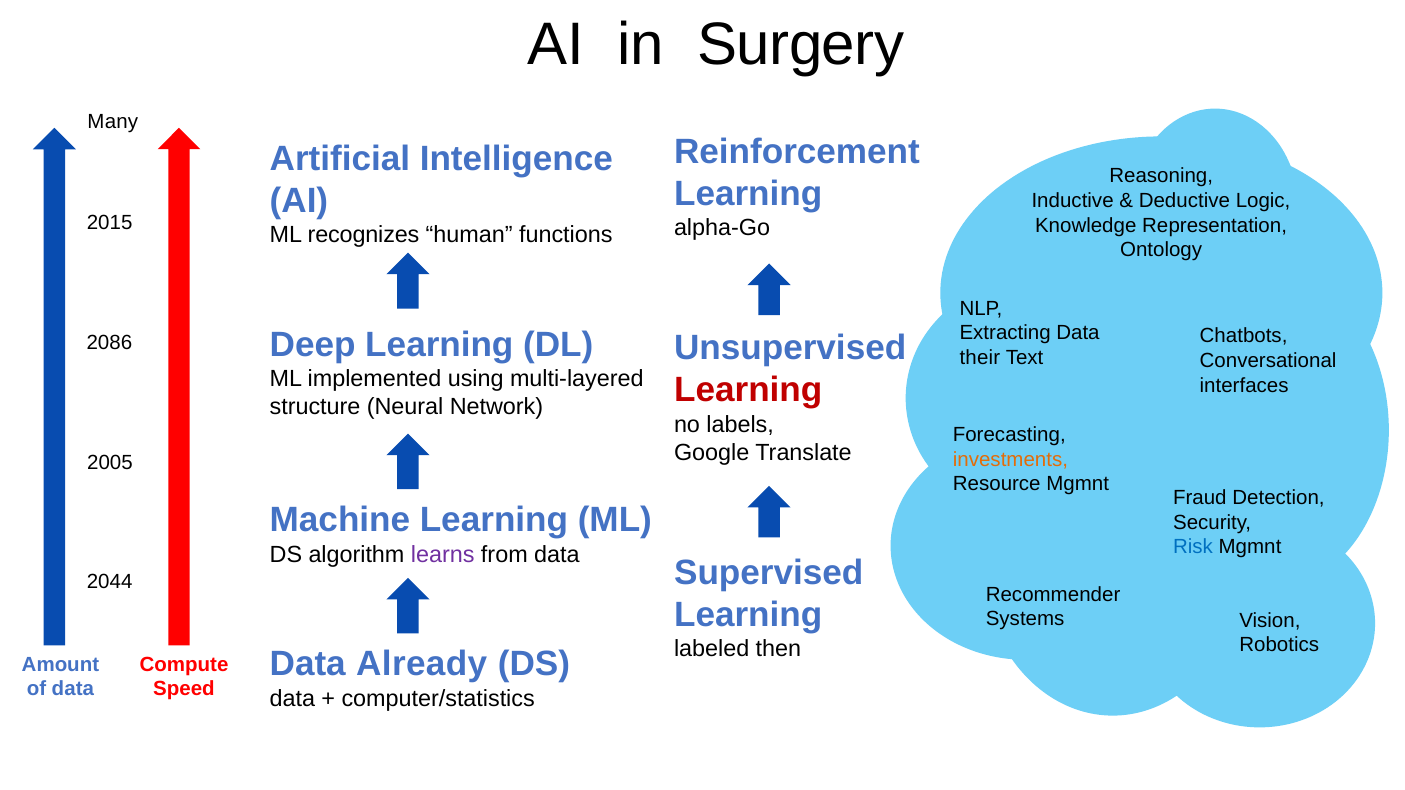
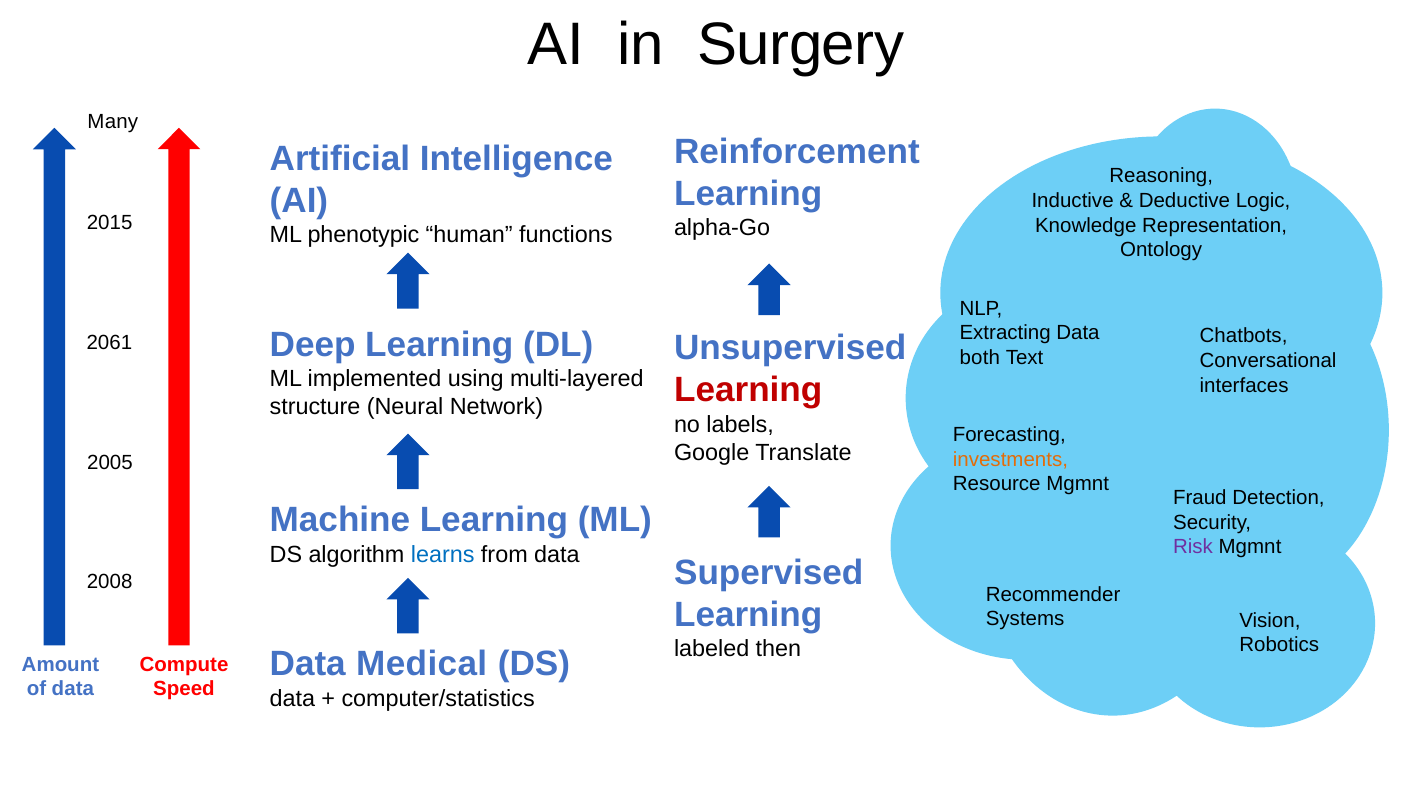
recognizes: recognizes -> phenotypic (364, 235)
2086: 2086 -> 2061 (109, 343)
their: their -> both (980, 358)
Risk colour: blue -> purple (1193, 547)
learns colour: purple -> blue (443, 555)
2044: 2044 -> 2008 (110, 582)
Already: Already -> Medical (422, 664)
